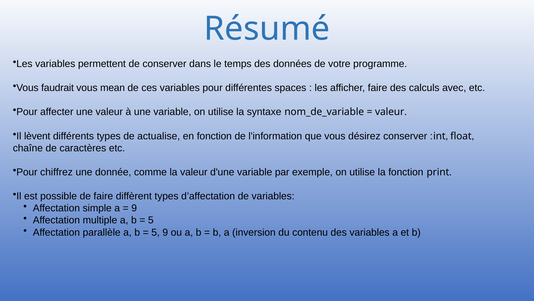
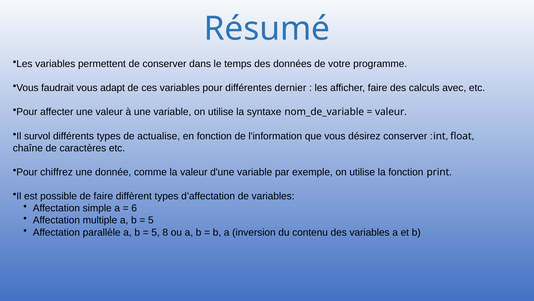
mean: mean -> adapt (113, 88)
spaces: spaces -> dernier (290, 88)
lèvent: lèvent -> survol (37, 136)
9: 9 -> 6 (134, 208)
5 9: 9 -> 8 (165, 232)
